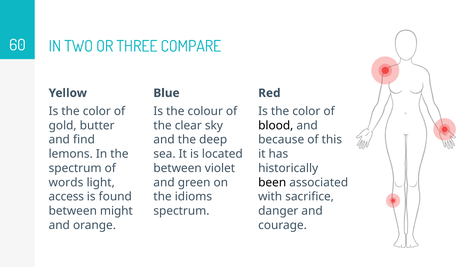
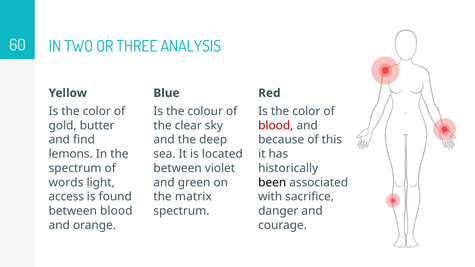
COMPARE: COMPARE -> ANALYSIS (191, 46)
blood colour: black -> red (276, 126)
idioms: idioms -> matrix (193, 197)
between might: might -> blood (116, 211)
